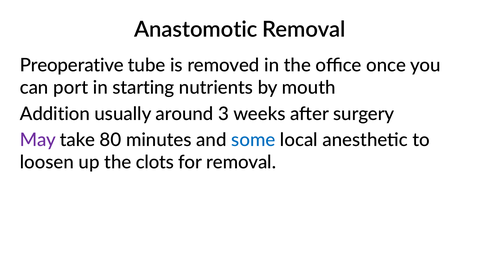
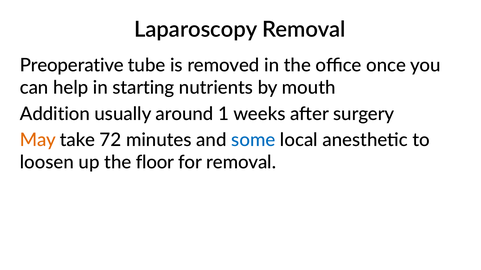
Anastomotic: Anastomotic -> Laparoscopy (196, 30)
port: port -> help (71, 88)
3: 3 -> 1 (224, 114)
May colour: purple -> orange (38, 140)
80: 80 -> 72 (111, 140)
clots: clots -> floor (155, 163)
